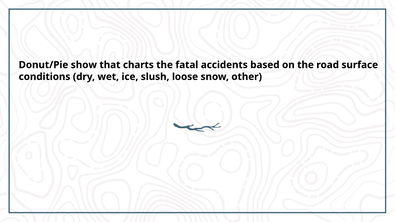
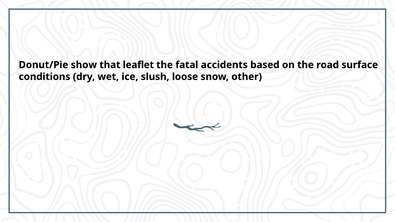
charts: charts -> leaflet (138, 65)
